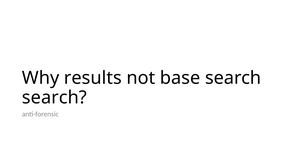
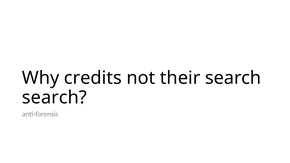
results: results -> credits (93, 78)
base: base -> their (180, 78)
